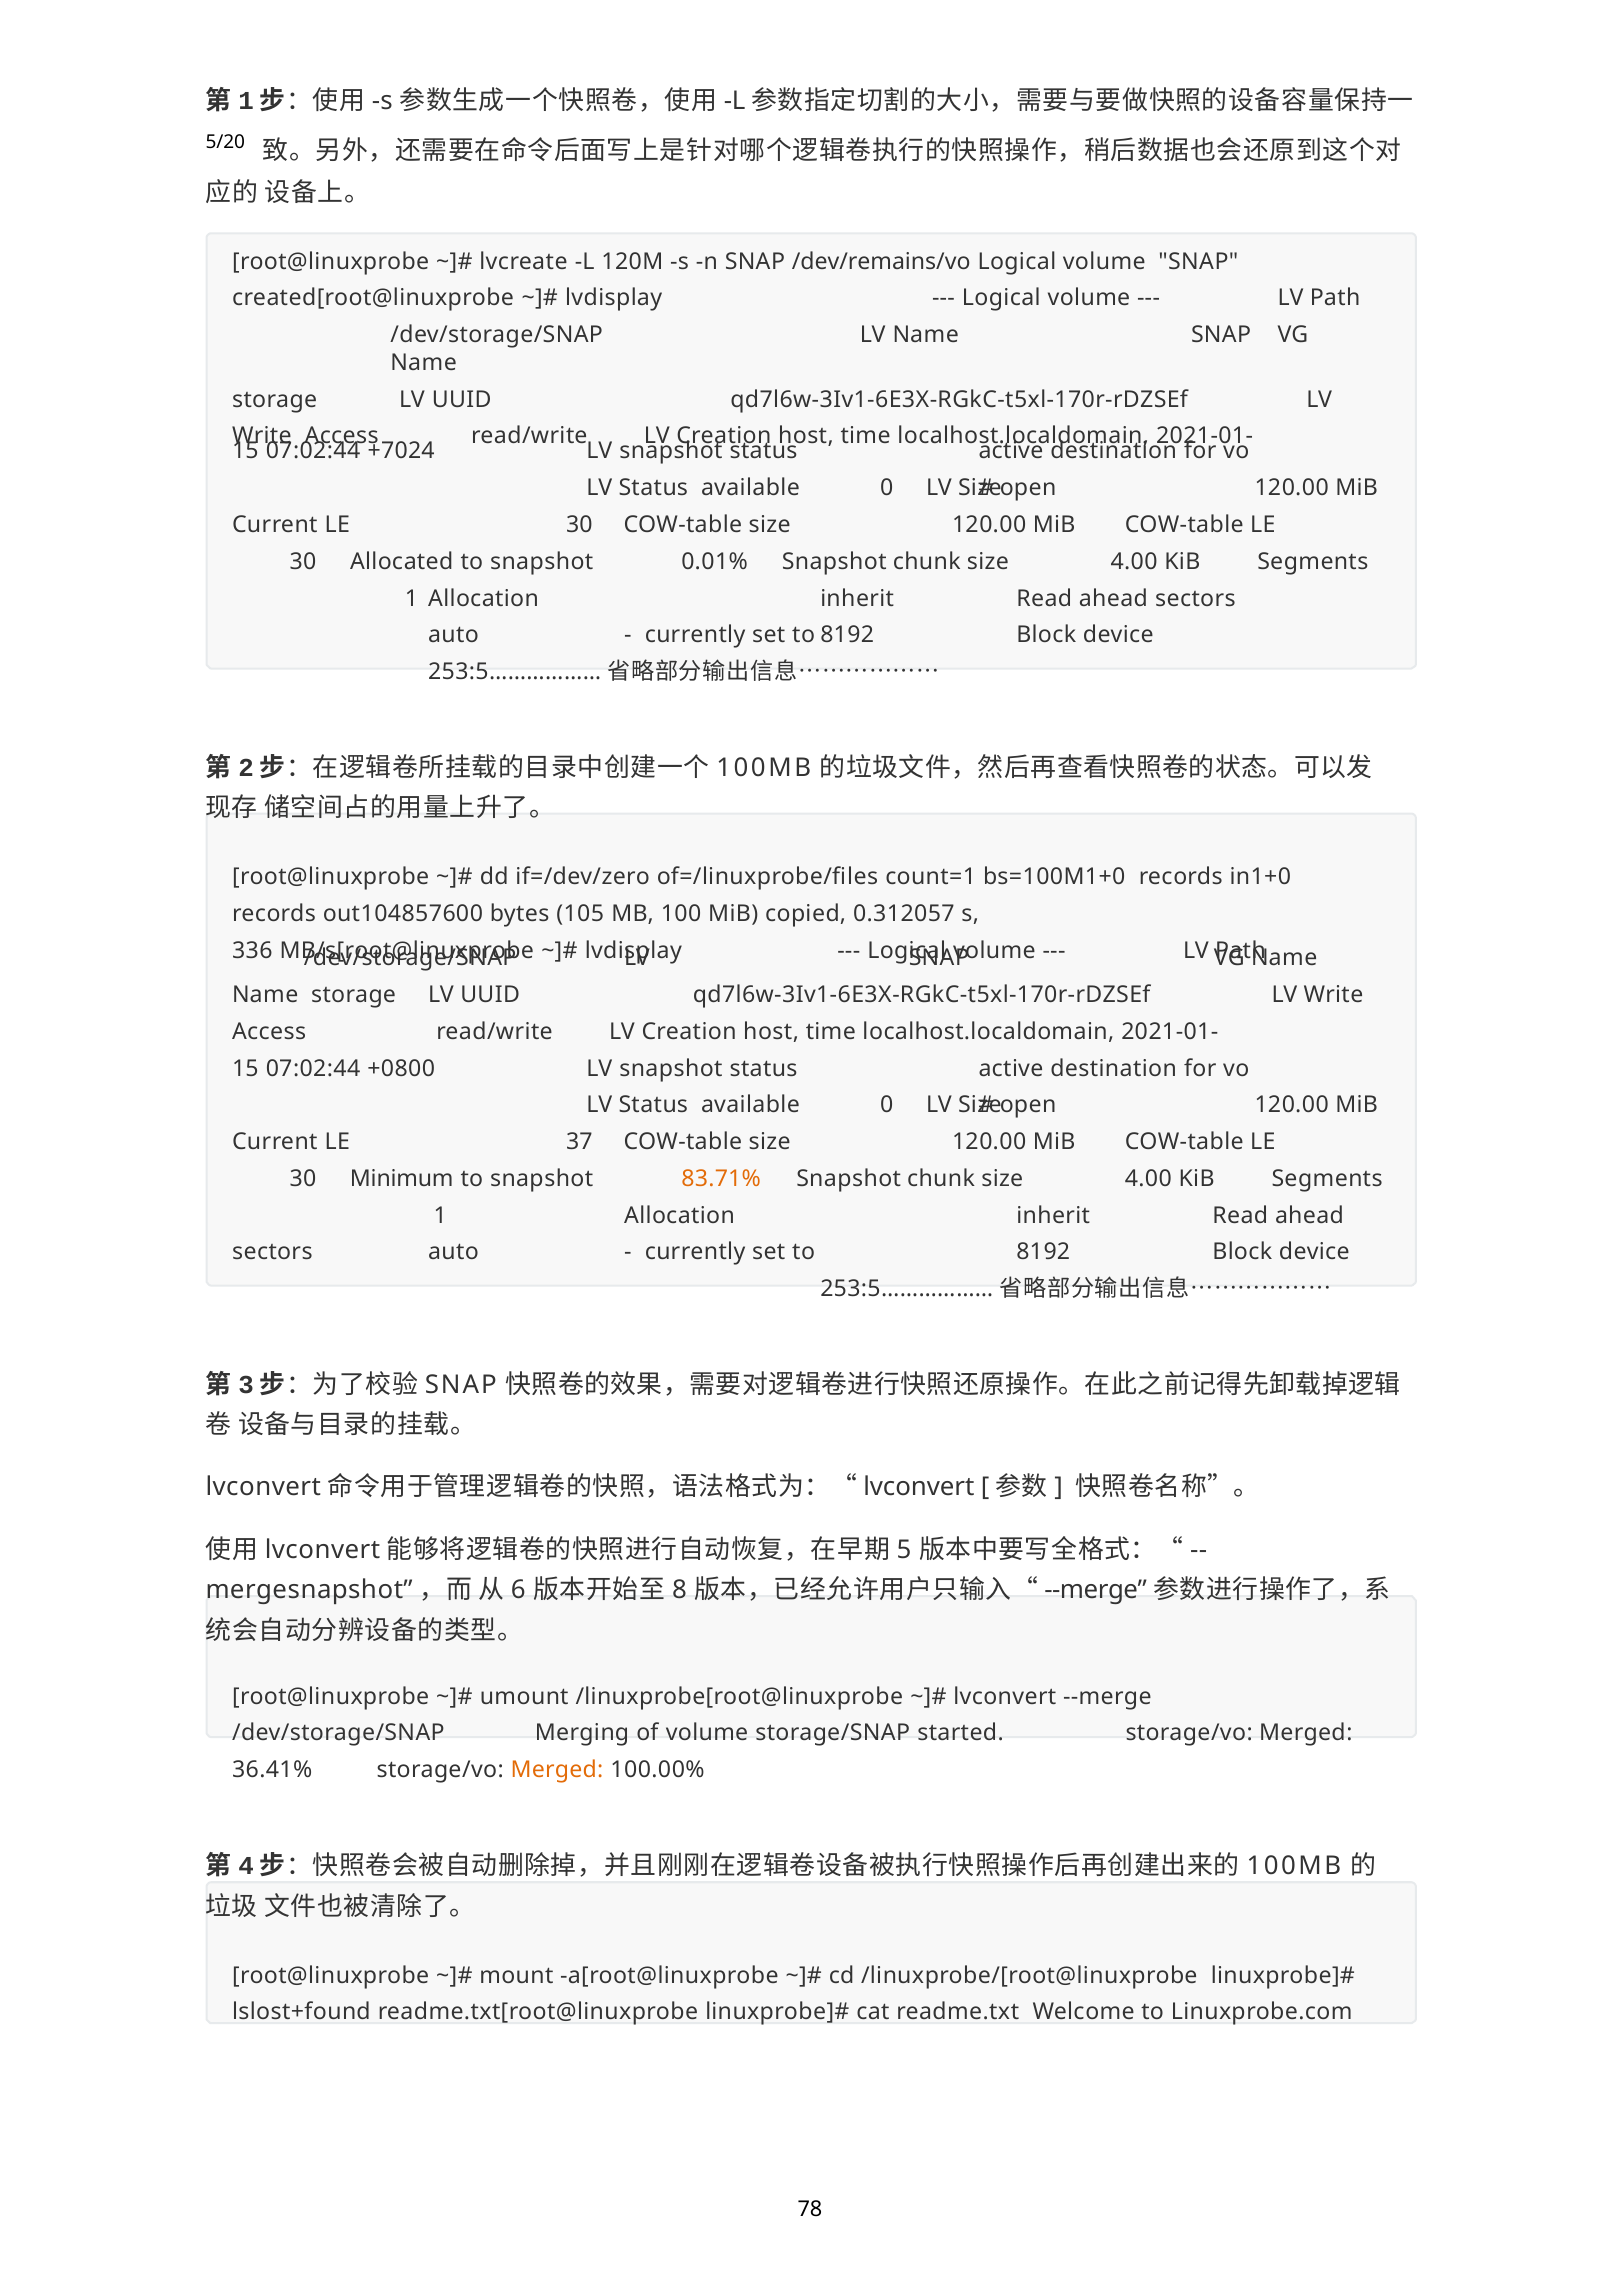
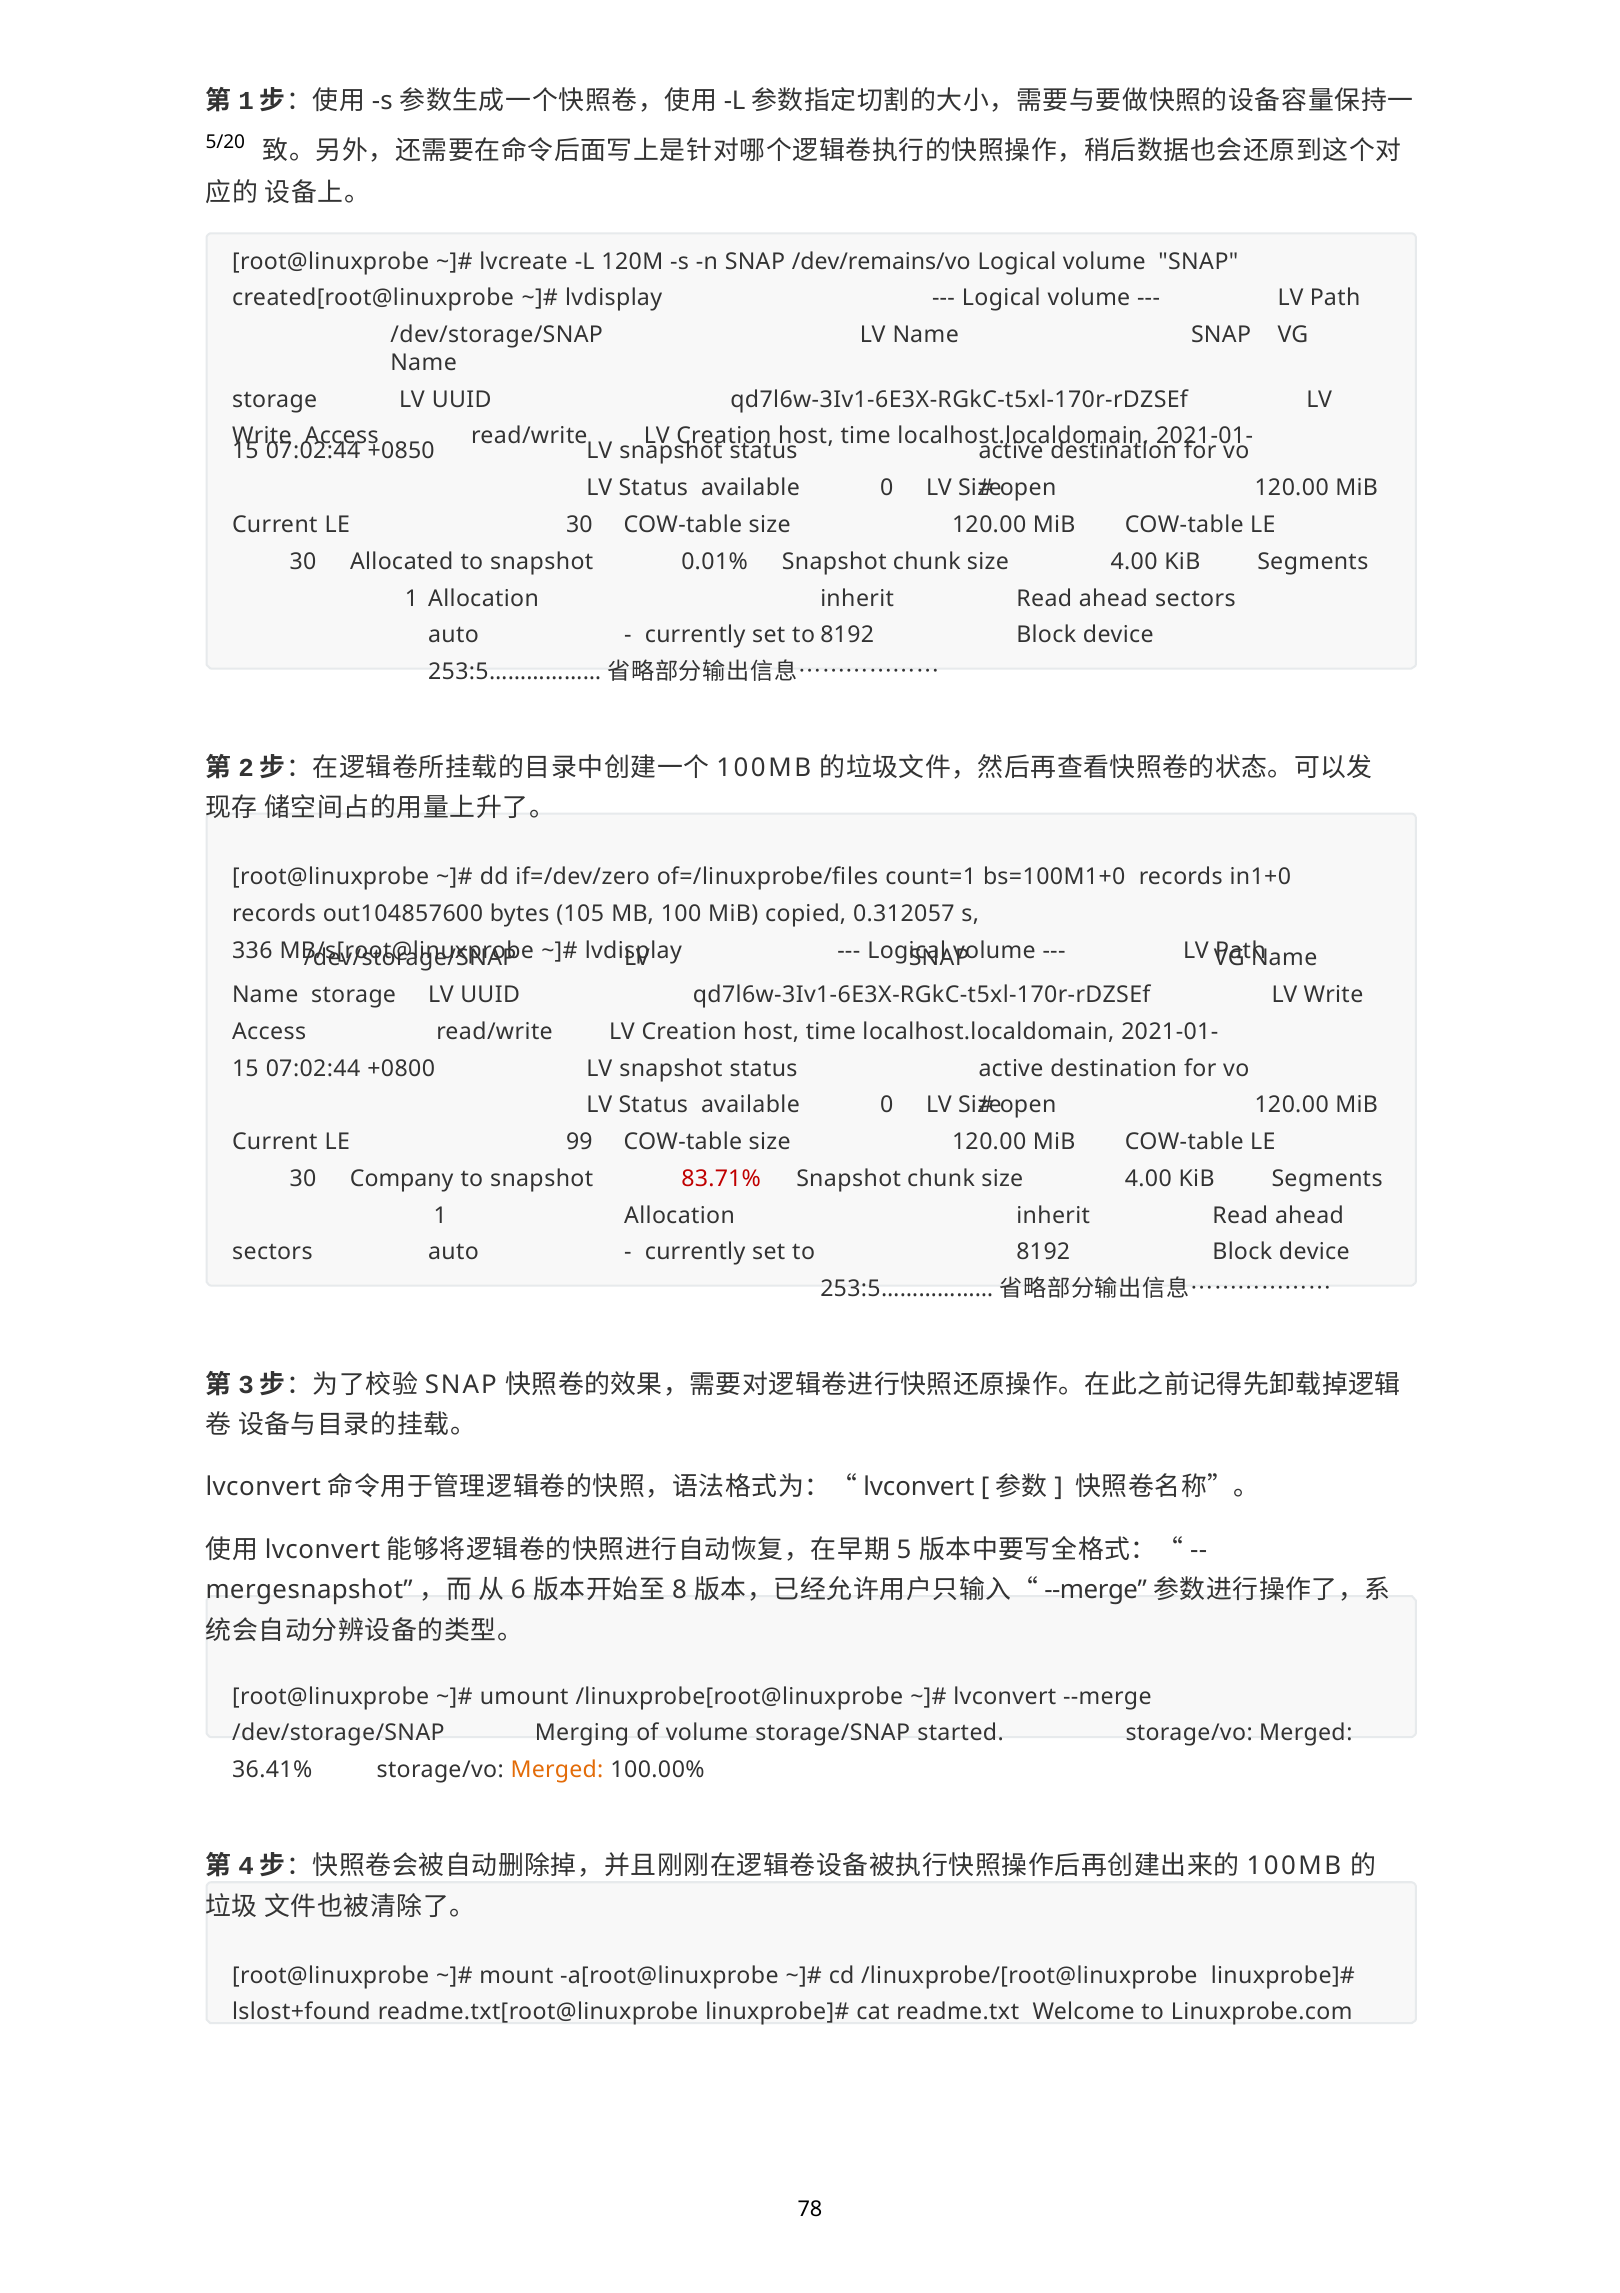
+7024: +7024 -> +0850 (401, 451)
37: 37 -> 99 (579, 1142)
Minimum: Minimum -> Company (402, 1178)
83.71% colour: orange -> red (721, 1178)
